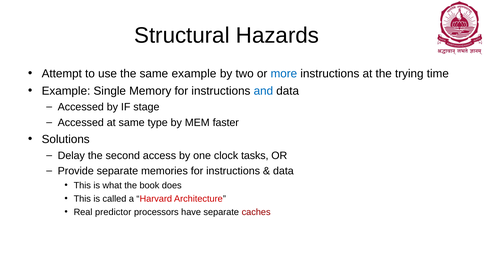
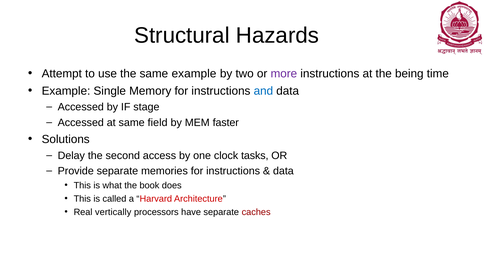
more colour: blue -> purple (284, 74)
trying: trying -> being (409, 74)
type: type -> field (158, 123)
predictor: predictor -> vertically (113, 212)
